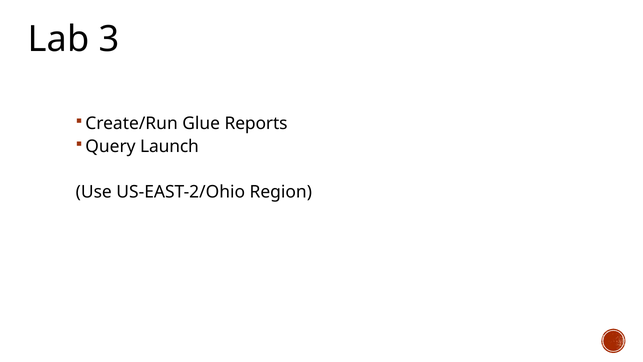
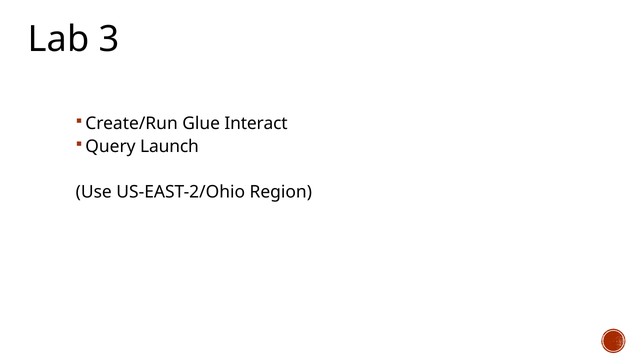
Reports: Reports -> Interact (256, 124)
